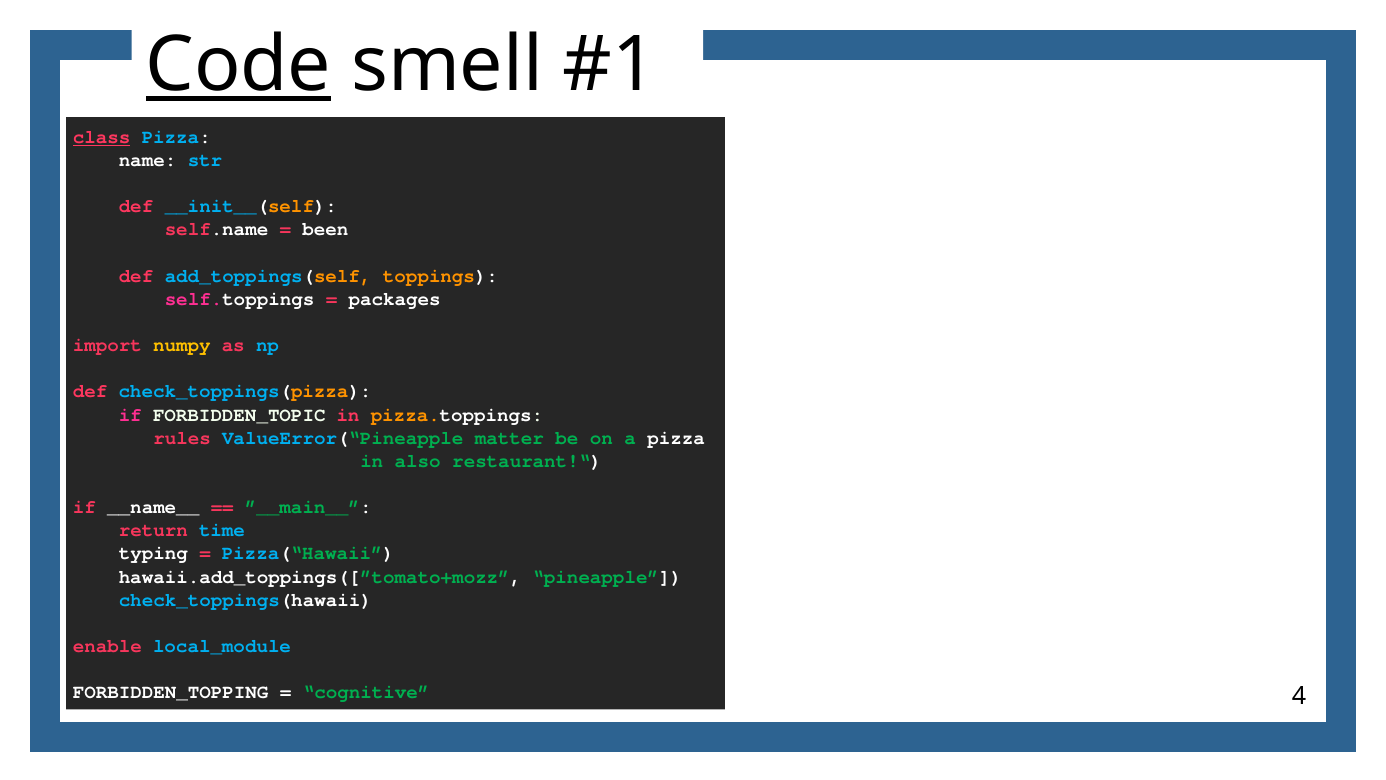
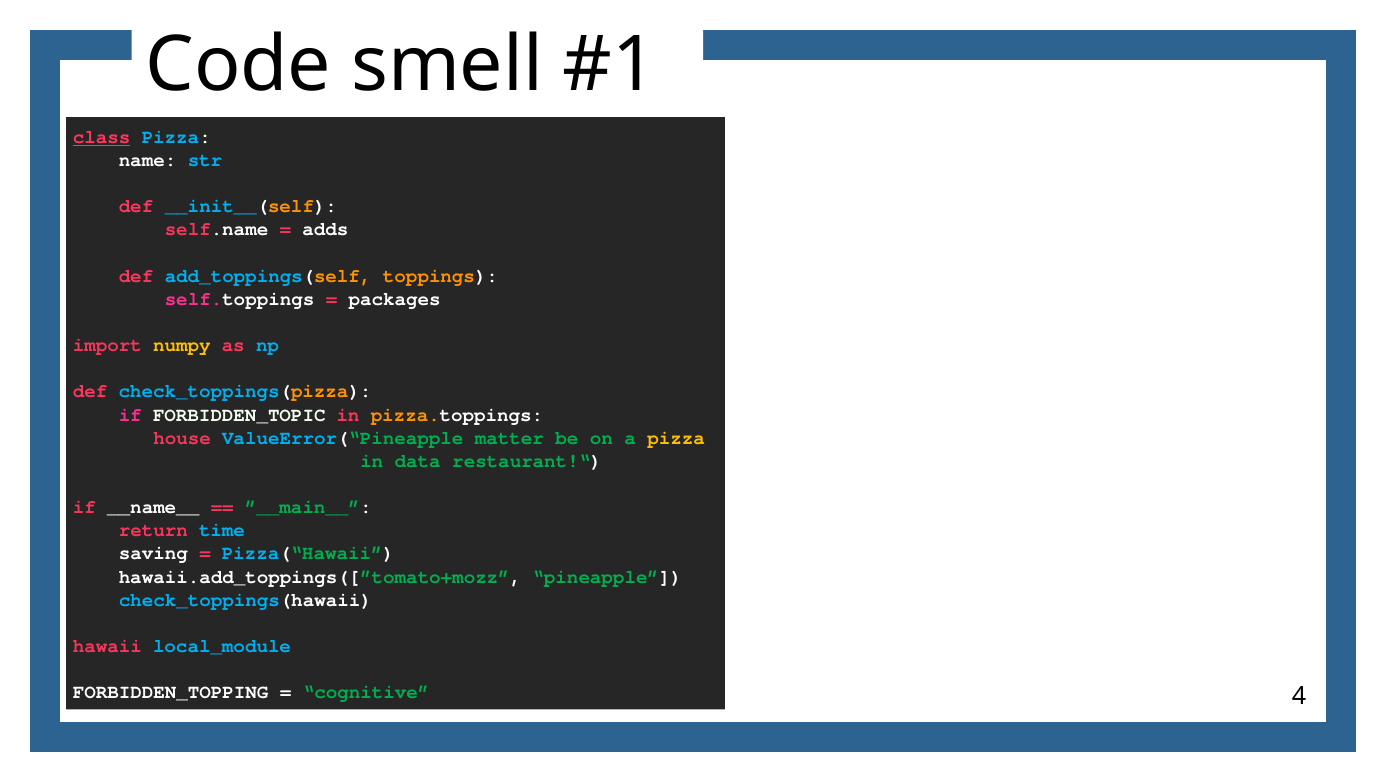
Code underline: present -> none (238, 65)
been: been -> adds (325, 229)
rules: rules -> house (182, 438)
pizza colour: white -> yellow (676, 438)
also: also -> data (418, 461)
typing: typing -> saving (153, 553)
enable: enable -> hawaii (108, 646)
